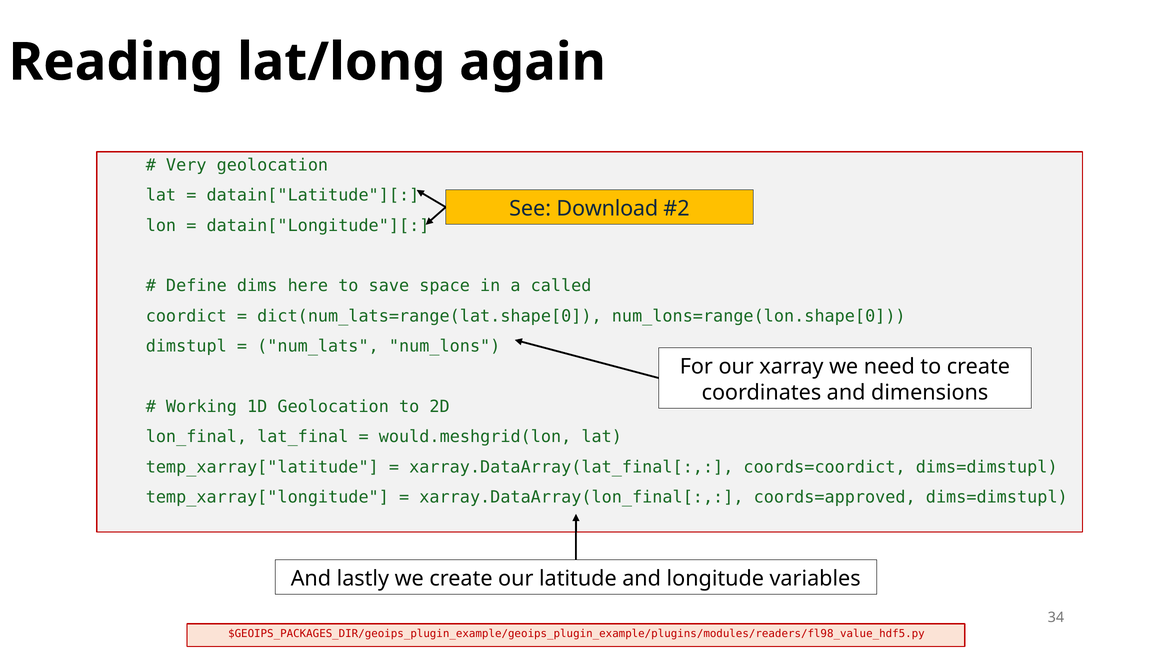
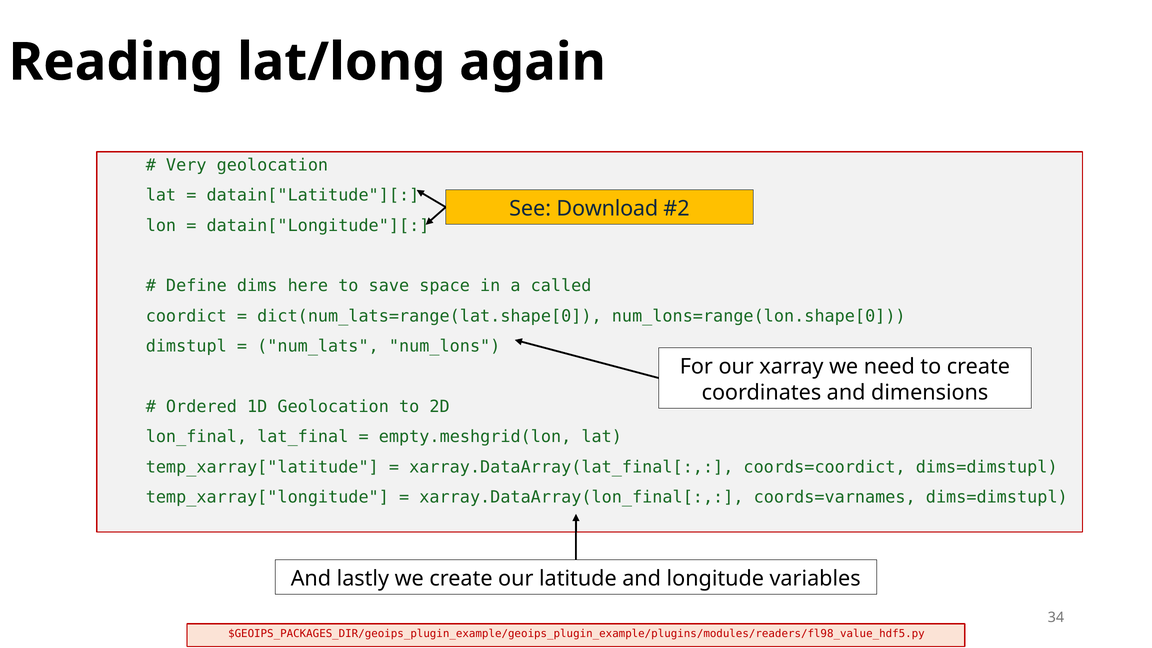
Working: Working -> Ordered (201, 407)
would.meshgrid(lon: would.meshgrid(lon -> empty.meshgrid(lon (475, 437)
coords=approved: coords=approved -> coords=varnames (835, 497)
